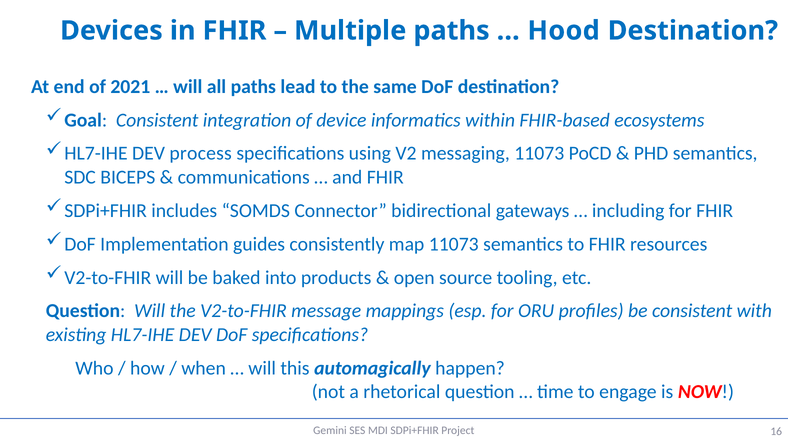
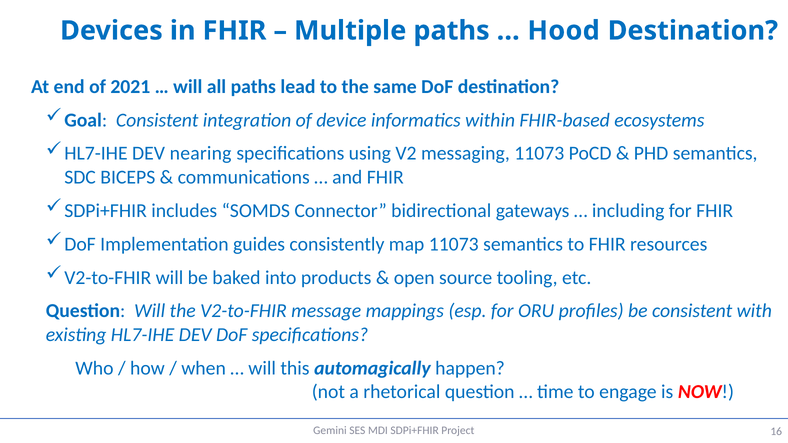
process: process -> nearing (201, 154)
